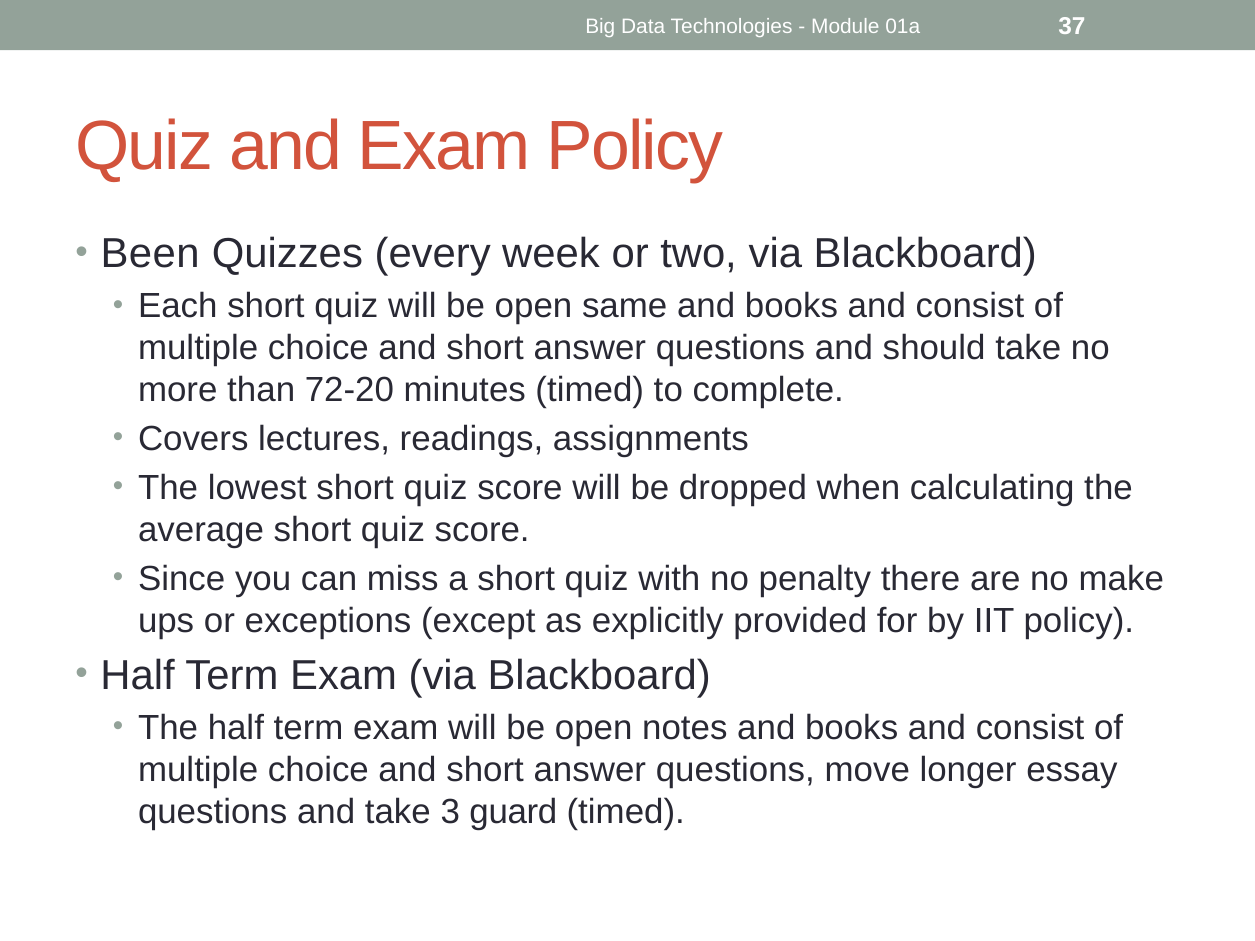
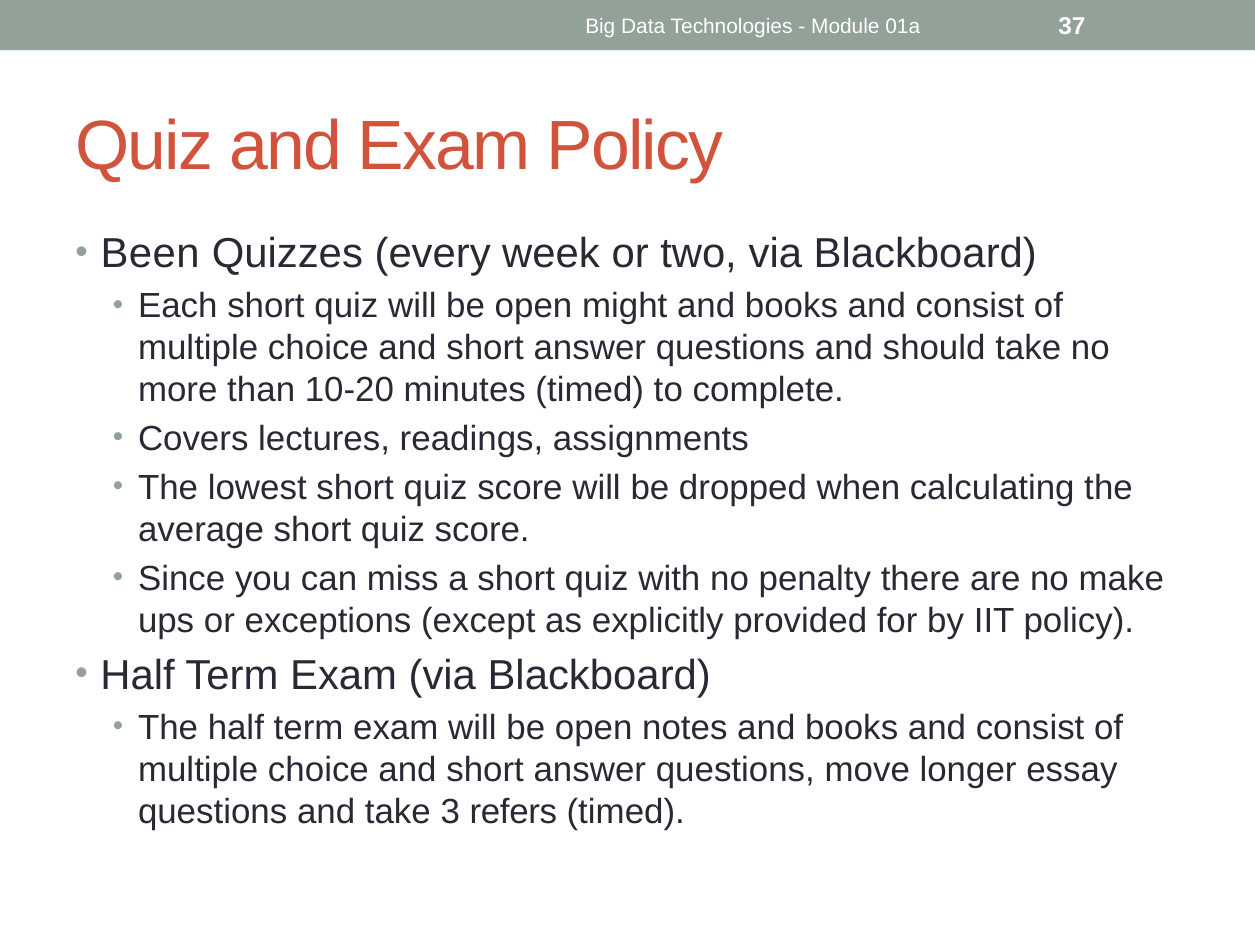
same: same -> might (625, 306)
72-20: 72-20 -> 10-20 (349, 390)
guard: guard -> refers (513, 812)
